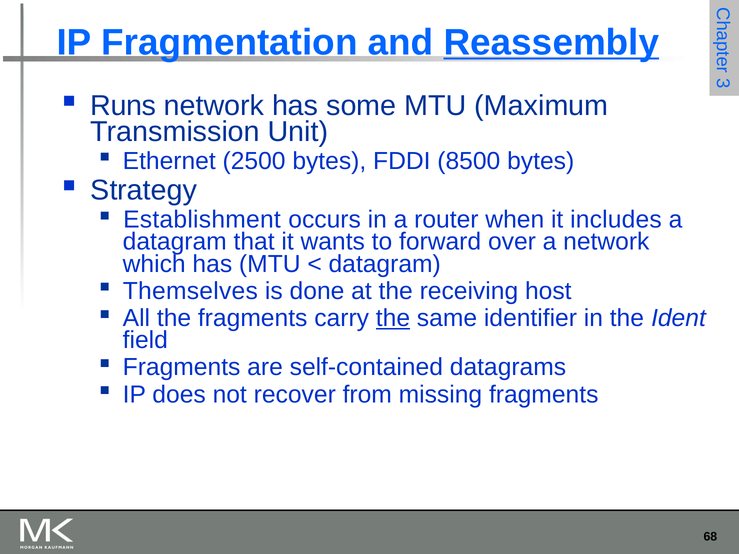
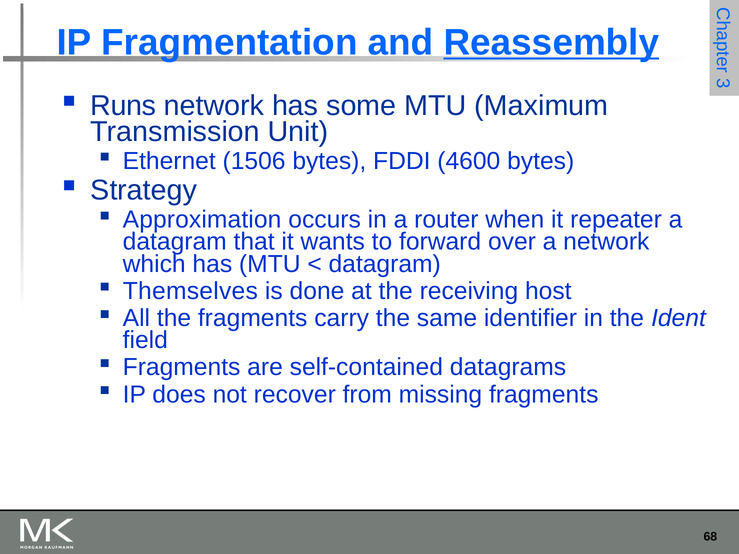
2500: 2500 -> 1506 (254, 161)
8500: 8500 -> 4600 (469, 161)
Establishment: Establishment -> Approximation (202, 220)
includes: includes -> repeater (616, 220)
the underline: present -> none (393, 318)
